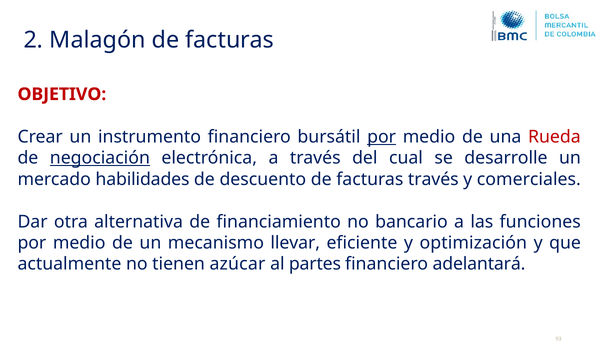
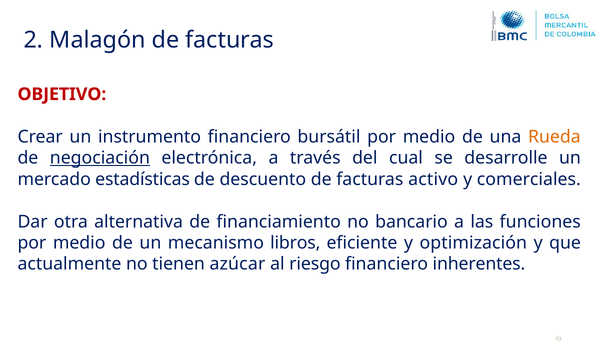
por underline: present -> none (382, 137)
Rueda colour: red -> orange (554, 137)
habilidades: habilidades -> estadísticas (143, 179)
facturas través: través -> activo (433, 179)
llevar: llevar -> libros (295, 243)
partes: partes -> riesgo (315, 264)
adelantará: adelantará -> inherentes (479, 264)
